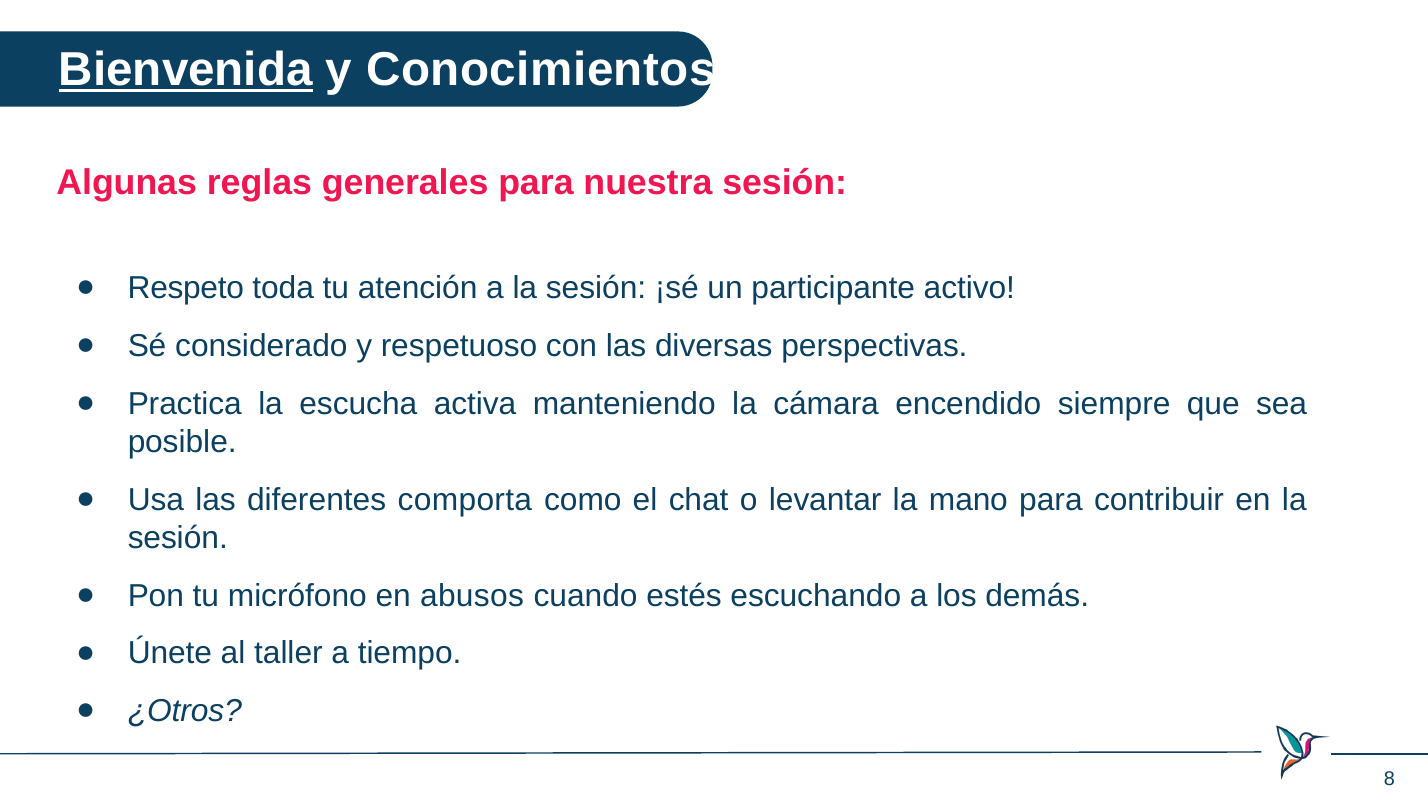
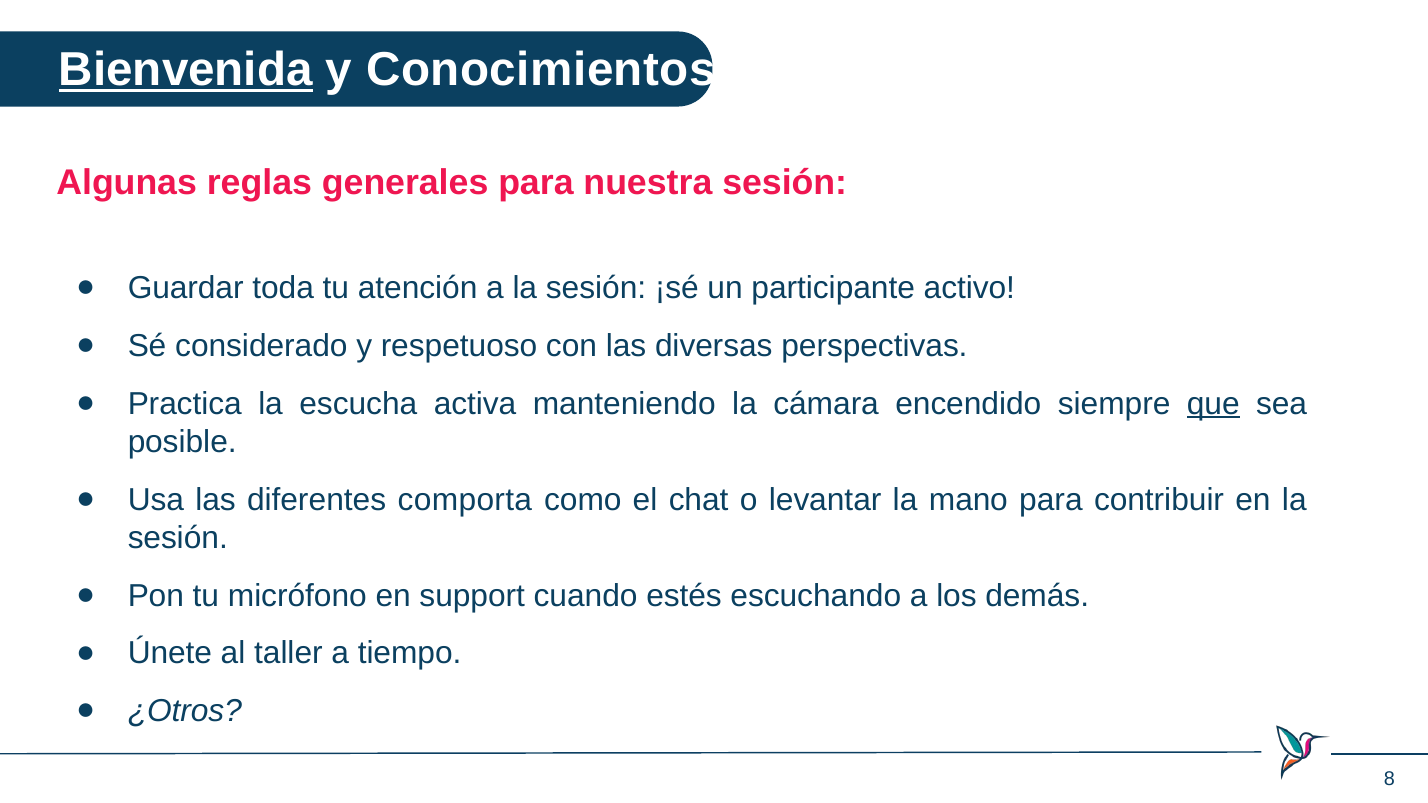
Respeto: Respeto -> Guardar (186, 288)
que underline: none -> present (1213, 404)
abusos: abusos -> support (472, 596)
